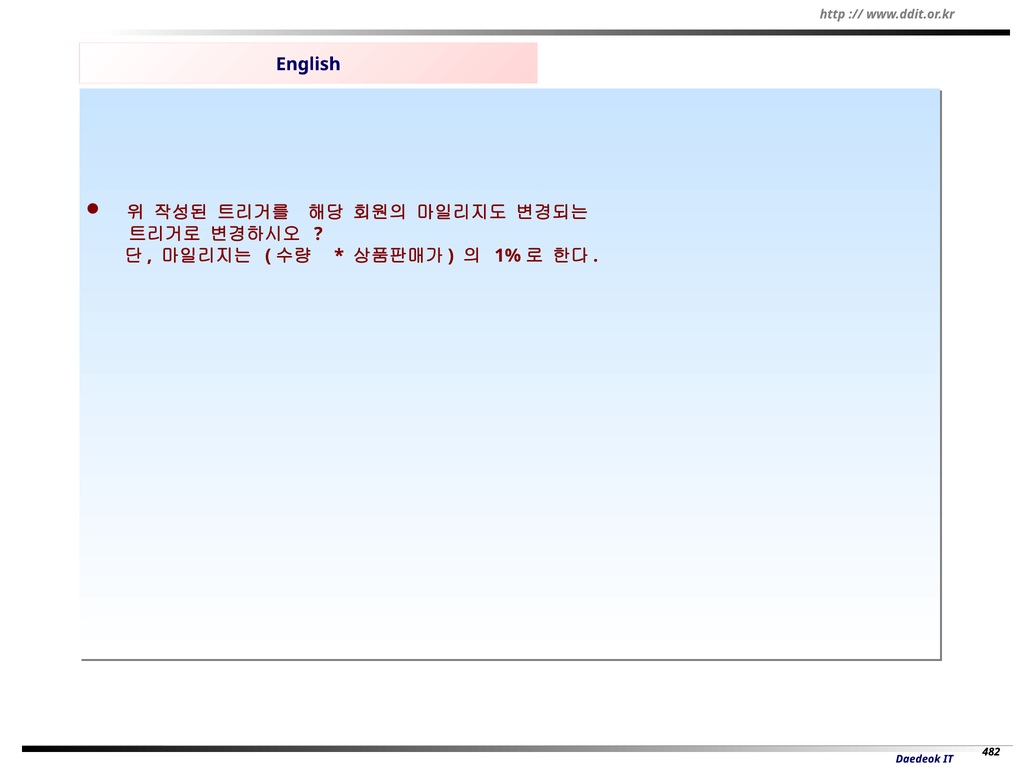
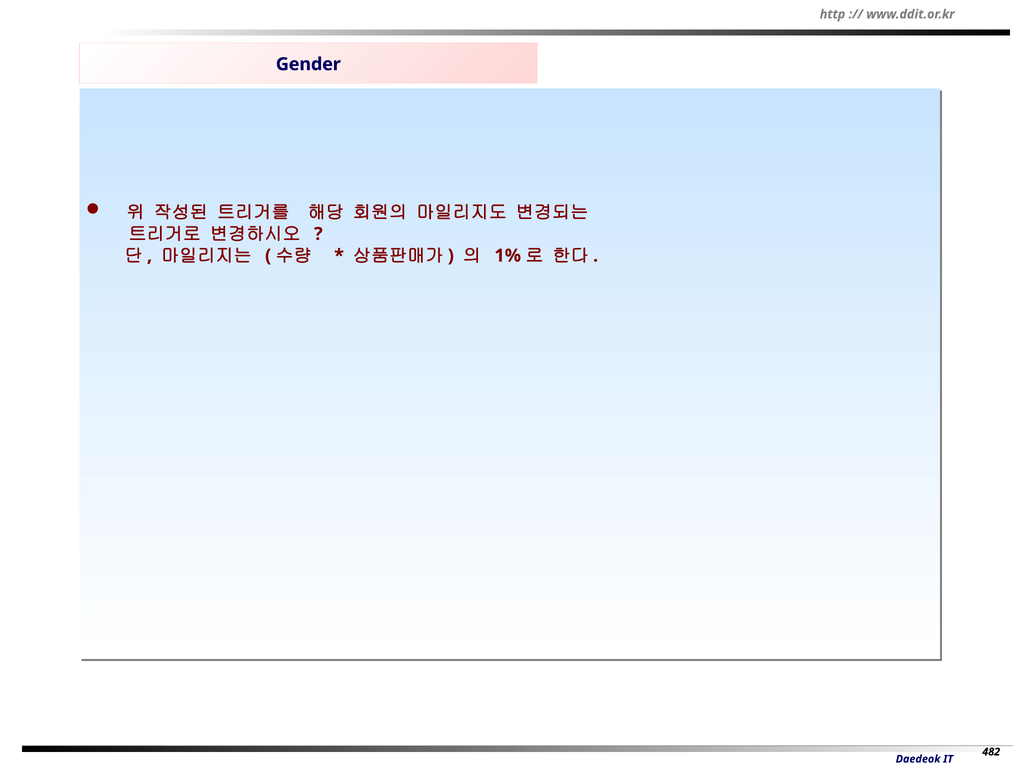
English: English -> Gender (308, 64)
